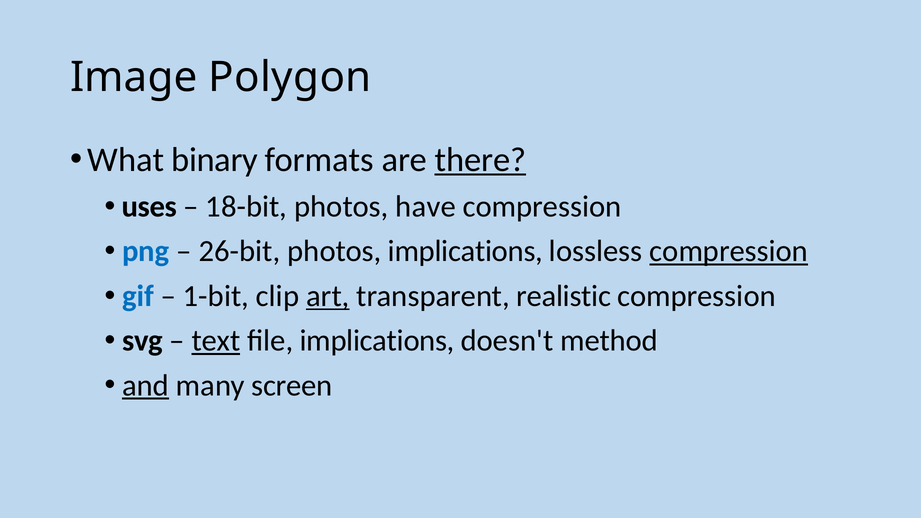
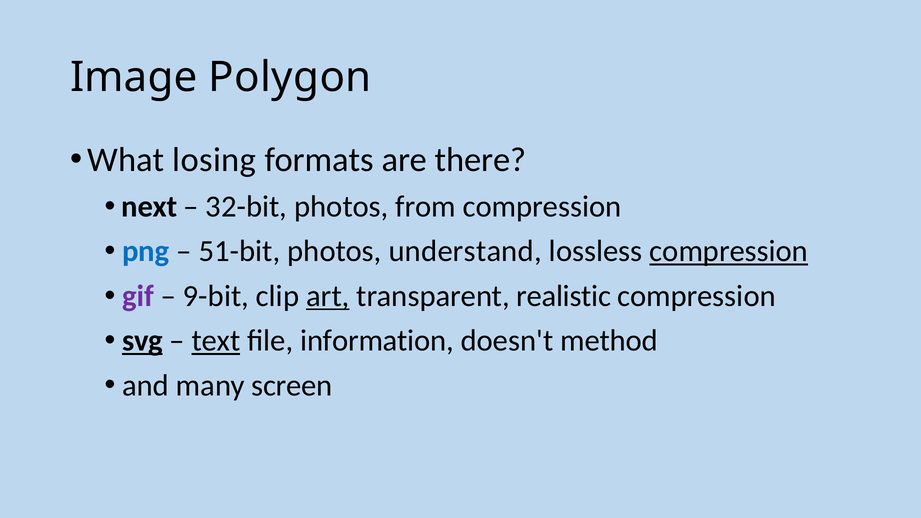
binary: binary -> losing (214, 160)
there underline: present -> none (480, 160)
uses: uses -> next (149, 207)
18-bit: 18-bit -> 32-bit (246, 207)
have: have -> from (426, 207)
26-bit: 26-bit -> 51-bit (240, 251)
photos implications: implications -> understand (465, 251)
gif colour: blue -> purple (138, 296)
1-bit: 1-bit -> 9-bit (216, 296)
svg underline: none -> present (142, 341)
file implications: implications -> information (377, 341)
and underline: present -> none (146, 385)
